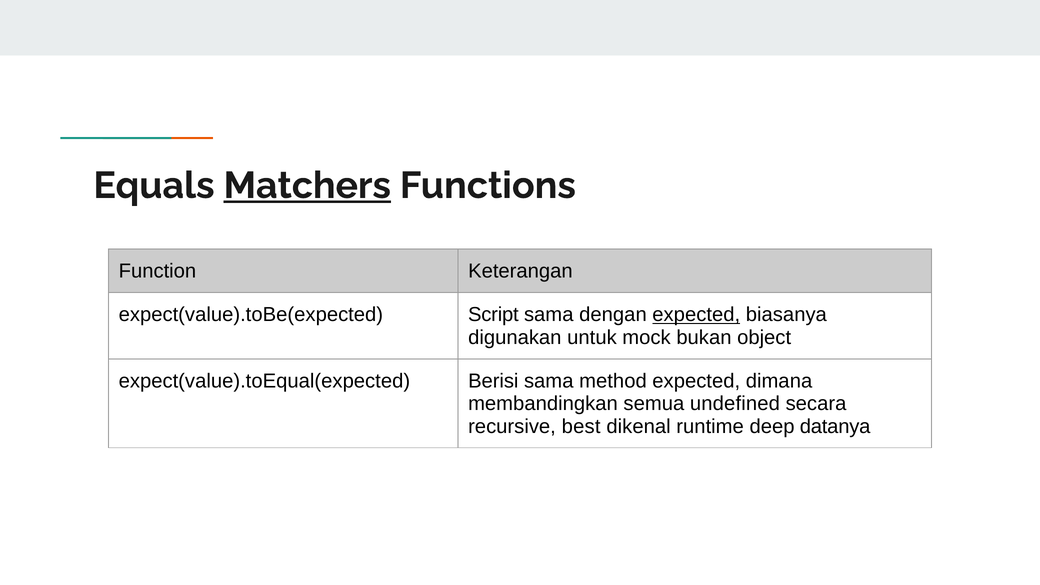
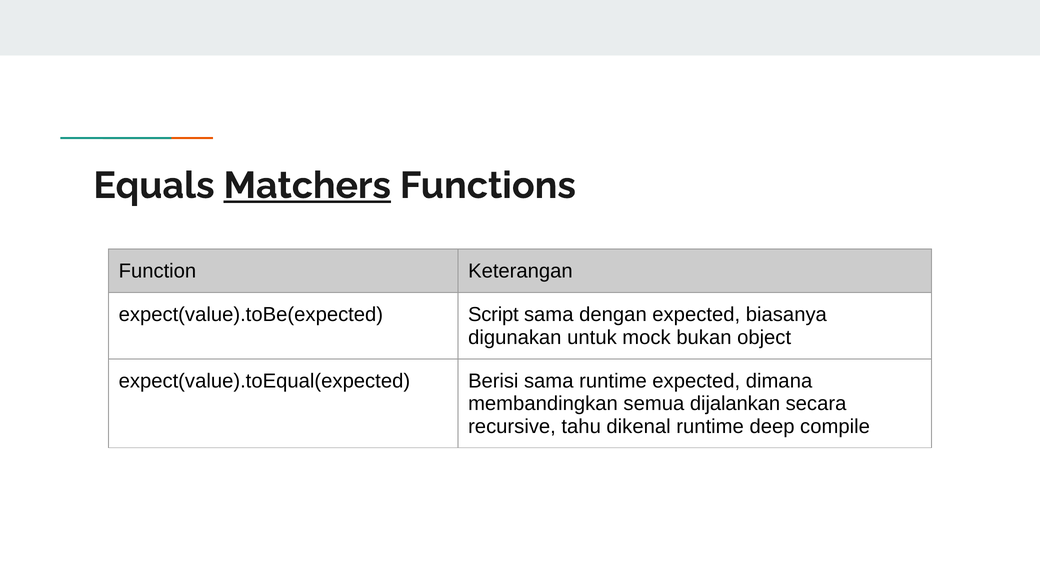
expected underline: present -> none (696, 315)
sama method: method -> runtime (613, 381)
undefined: undefined -> dijalankan (735, 404)
best: best -> tahu (581, 426)
datanya: datanya -> compile (835, 426)
